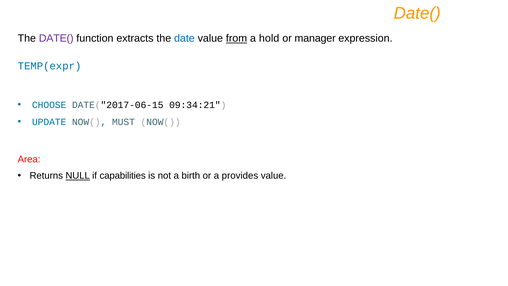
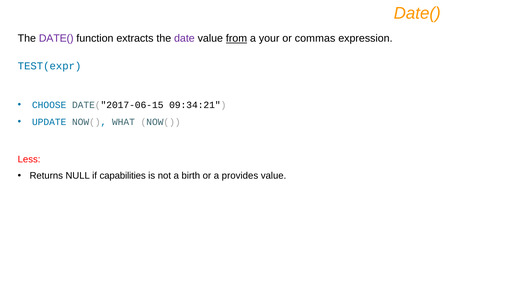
date colour: blue -> purple (184, 38)
hold: hold -> your (269, 38)
manager: manager -> commas (315, 38)
TEMP(expr: TEMP(expr -> TEST(expr (50, 66)
MUST: MUST -> WHAT (123, 122)
Area: Area -> Less (29, 159)
NULL underline: present -> none (78, 176)
